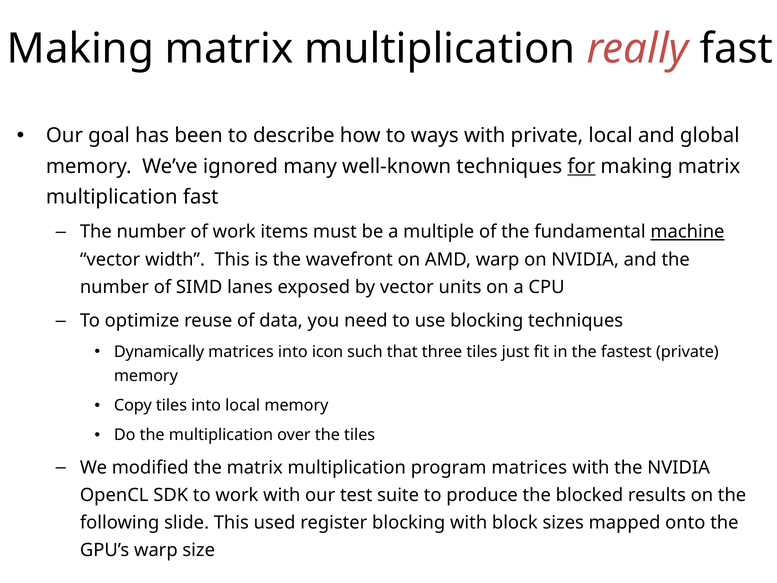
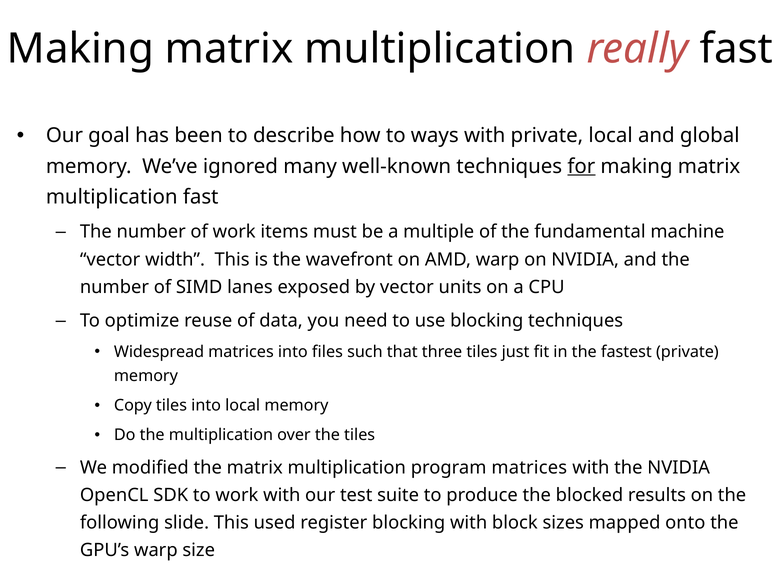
machine underline: present -> none (687, 232)
Dynamically: Dynamically -> Widespread (159, 352)
icon: icon -> files (327, 352)
